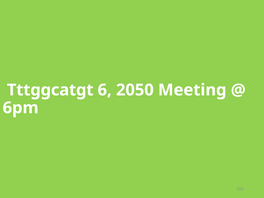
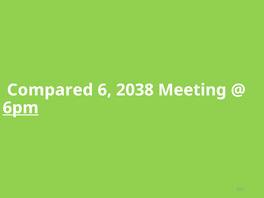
Tttggcatgt: Tttggcatgt -> Compared (50, 90)
2050: 2050 -> 2038 (135, 90)
6pm underline: none -> present (21, 108)
